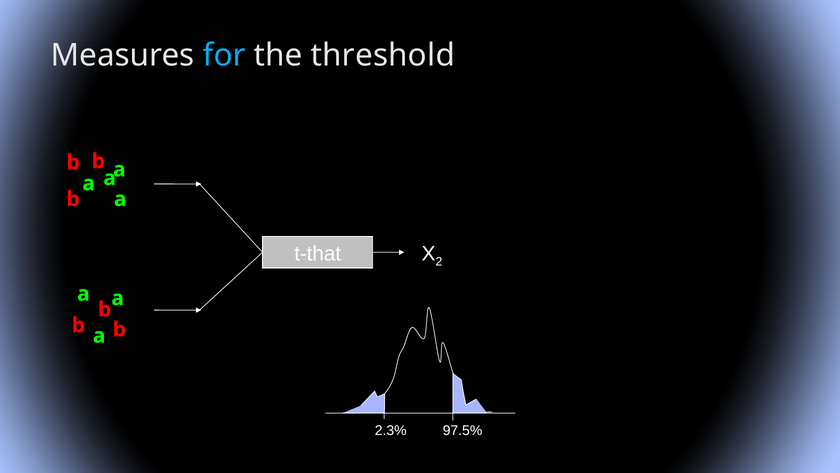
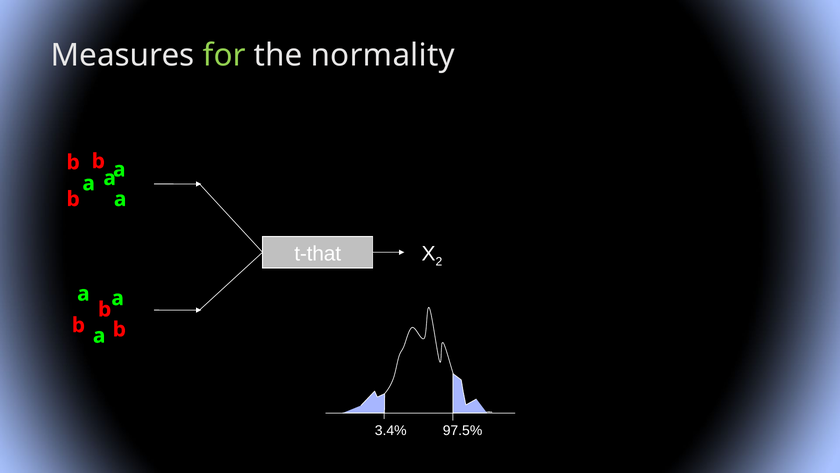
for colour: light blue -> light green (224, 55)
threshold: threshold -> normality (383, 55)
2.3%: 2.3% -> 3.4% (391, 430)
